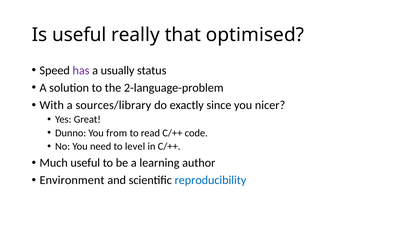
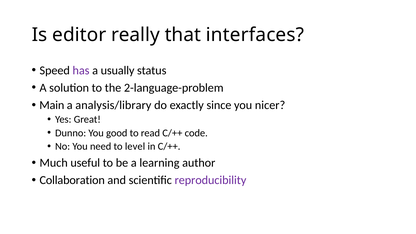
Is useful: useful -> editor (79, 35)
optimised: optimised -> interfaces (255, 35)
With: With -> Main (52, 105)
sources/library: sources/library -> analysis/library (113, 105)
from: from -> good (117, 133)
Environment: Environment -> Collaboration (72, 180)
reproducibility colour: blue -> purple (210, 180)
